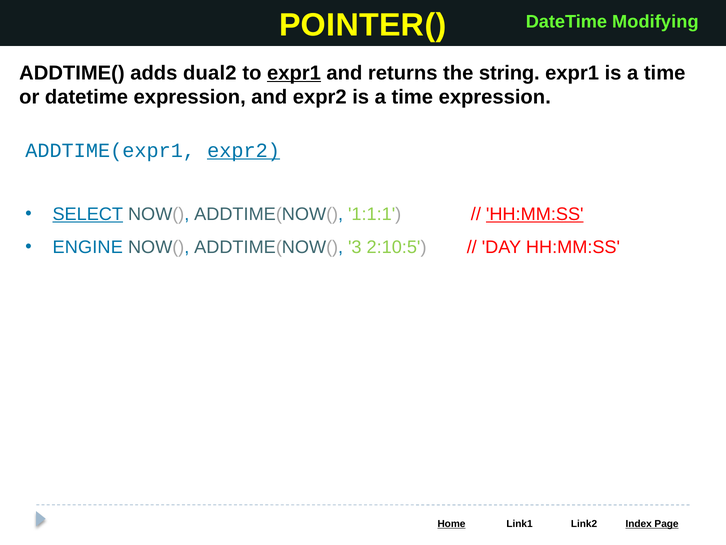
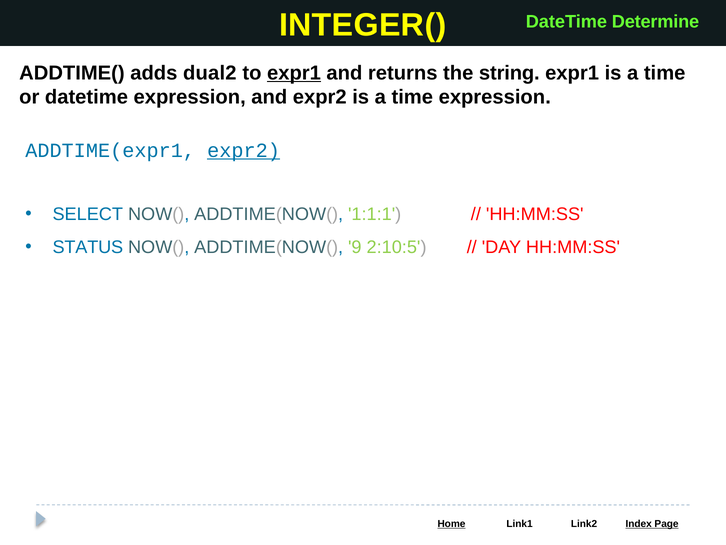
POINTER(: POINTER( -> INTEGER( (363, 25)
Modifying: Modifying -> Determine (655, 22)
SELECT underline: present -> none (88, 214)
HH:MM:SS underline: present -> none (535, 214)
ENGINE: ENGINE -> STATUS (88, 247)
3: 3 -> 9 (355, 247)
